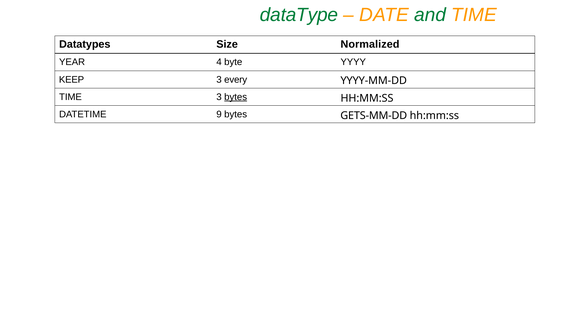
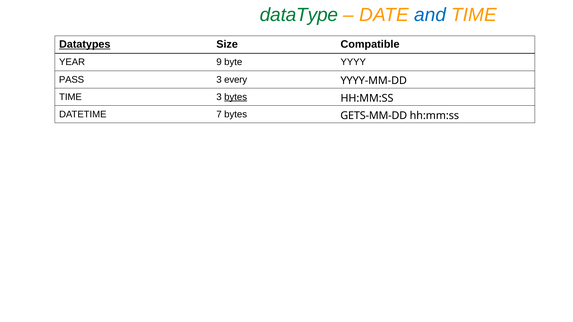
and colour: green -> blue (430, 15)
Datatypes underline: none -> present (85, 44)
Normalized: Normalized -> Compatible (370, 44)
4: 4 -> 9 (219, 62)
KEEP: KEEP -> PASS (71, 80)
9: 9 -> 7 (219, 114)
